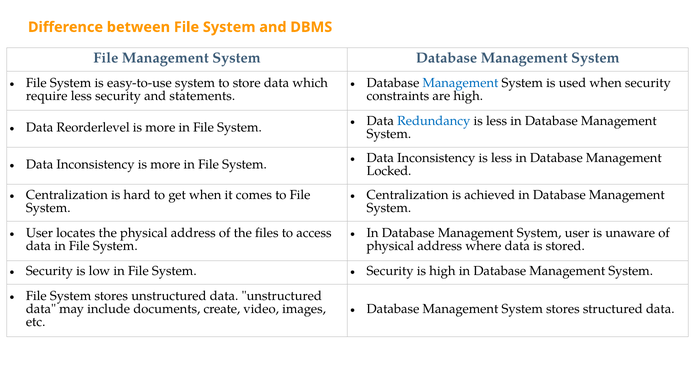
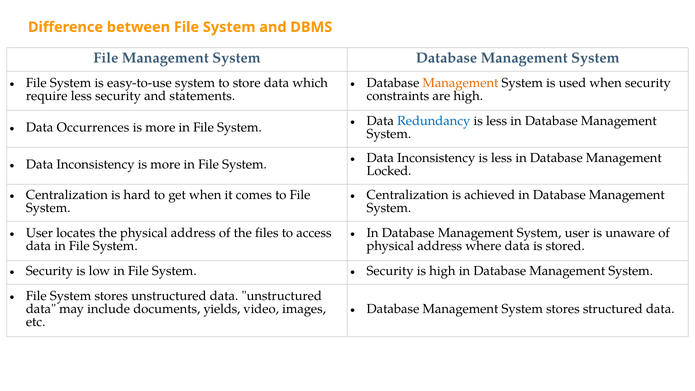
Management colour: blue -> orange (460, 83)
Reorderlevel: Reorderlevel -> Occurrences (93, 127)
create: create -> yields (222, 309)
